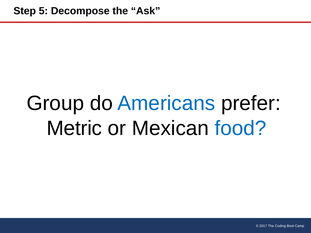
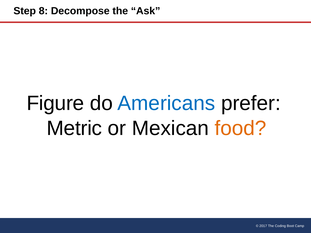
5: 5 -> 8 (43, 11)
Group: Group -> Figure (55, 104)
food colour: blue -> orange (241, 128)
